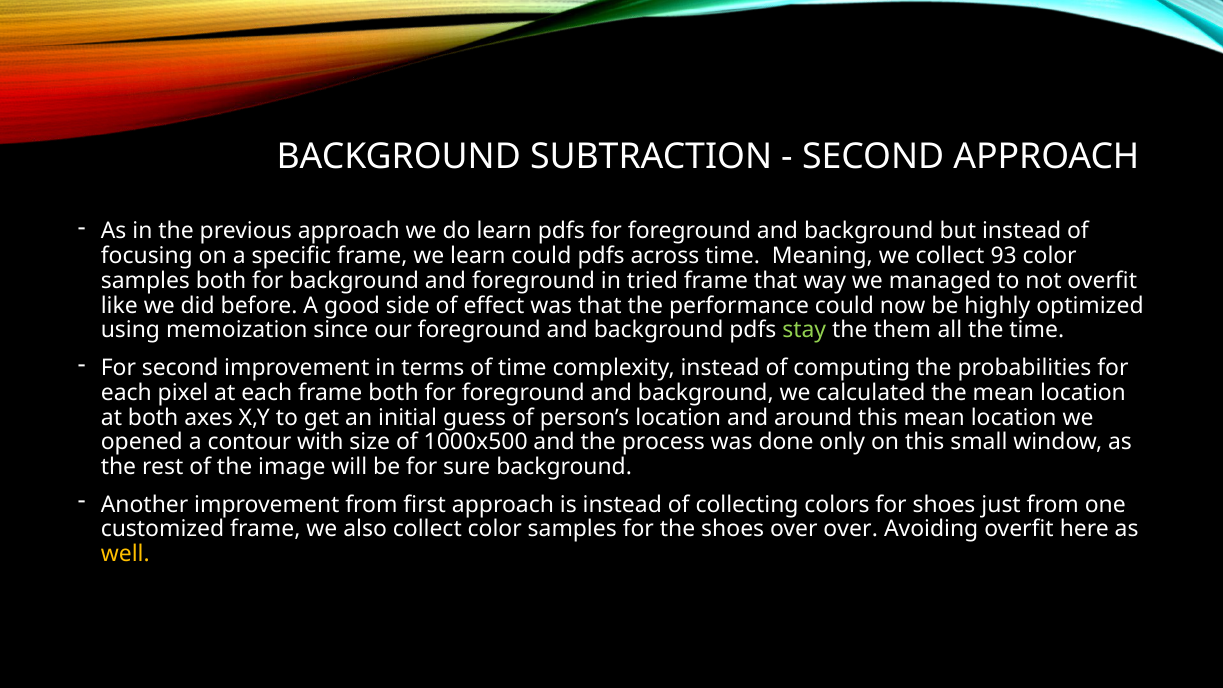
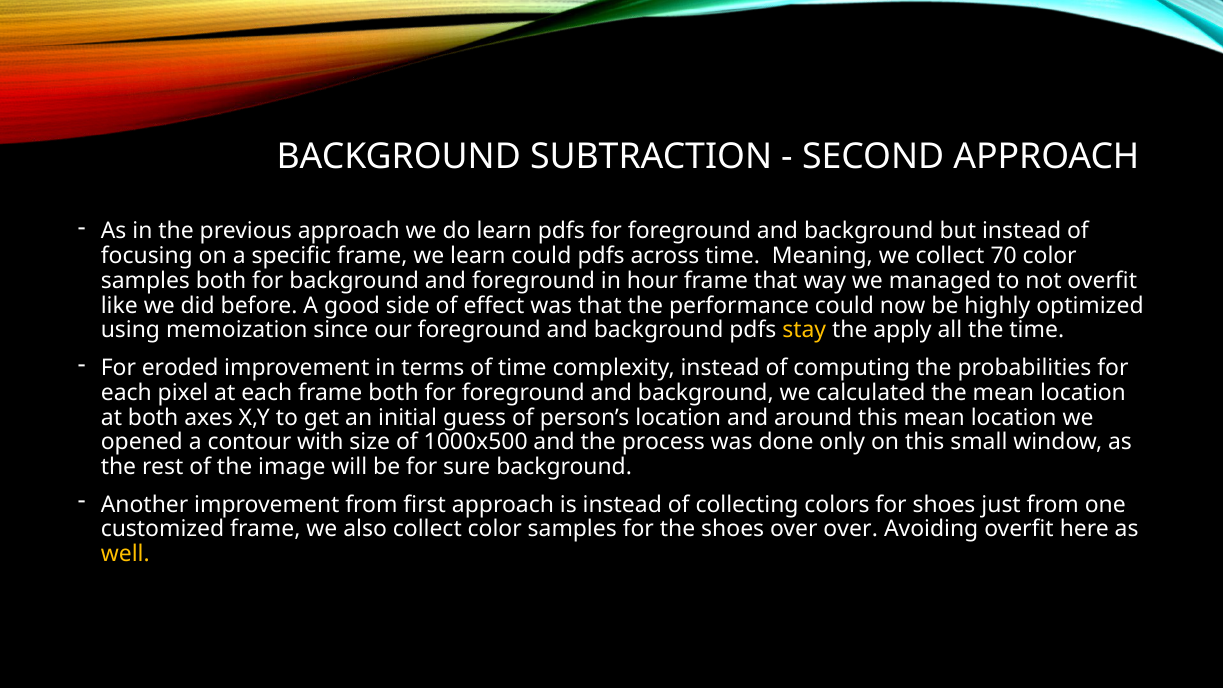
93: 93 -> 70 (1004, 256)
tried: tried -> hour (653, 281)
stay colour: light green -> yellow (804, 330)
them: them -> apply (903, 330)
For second: second -> eroded (180, 368)
